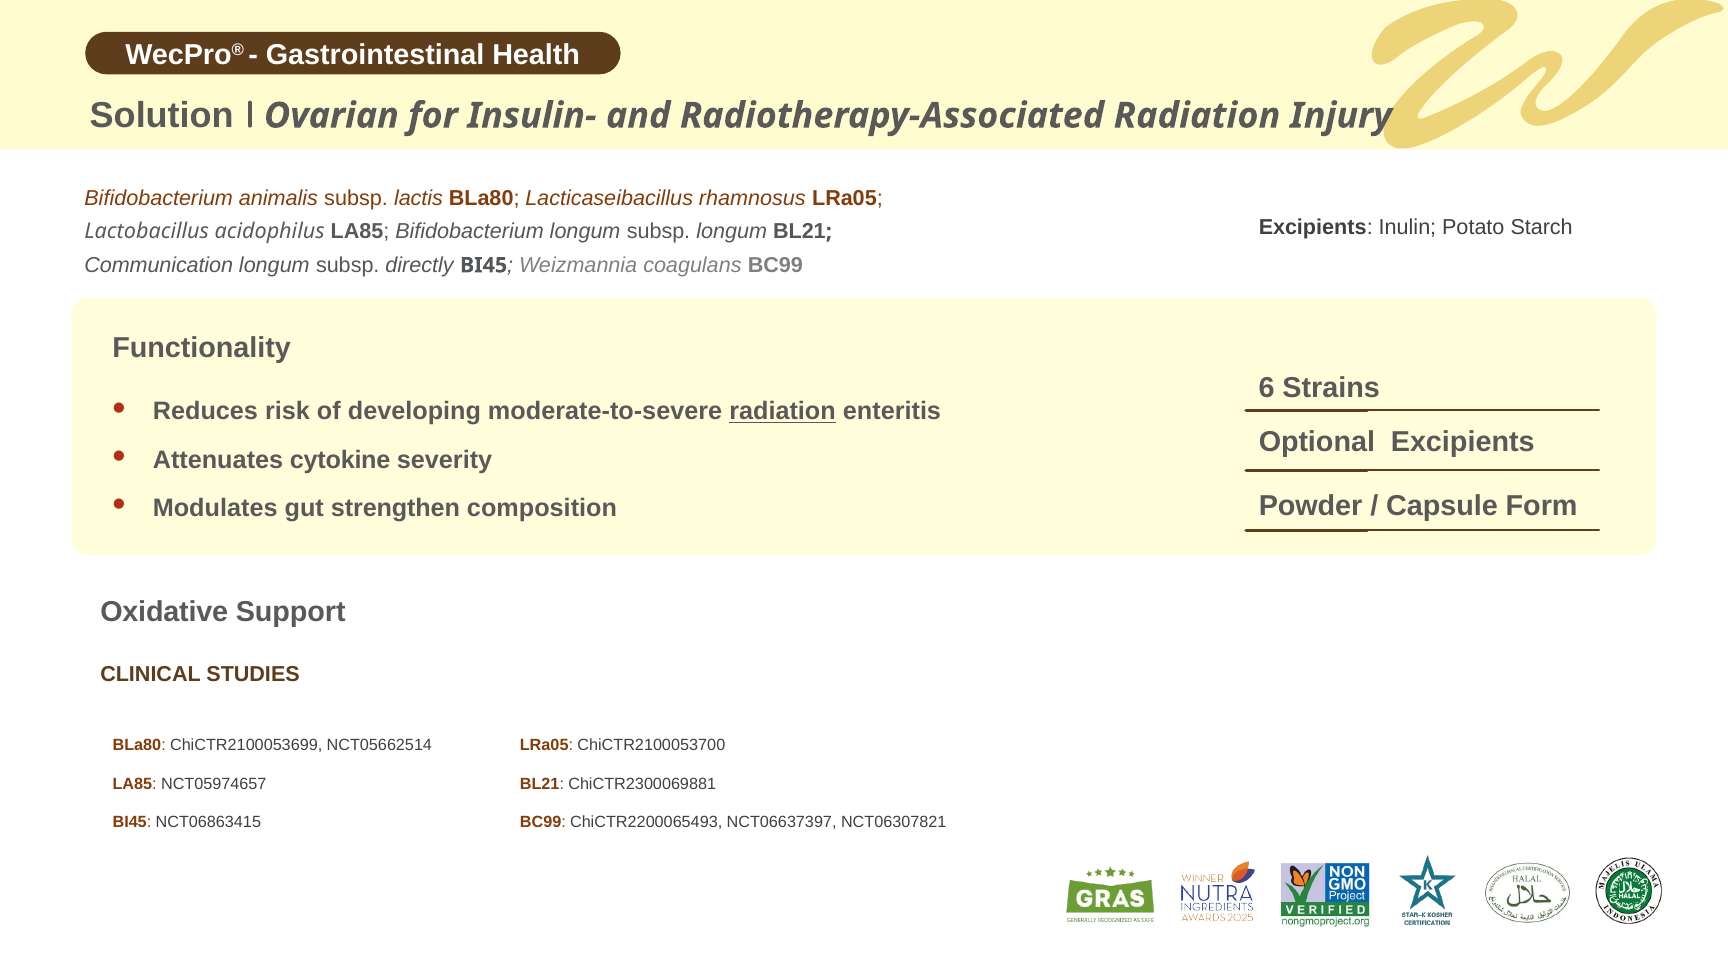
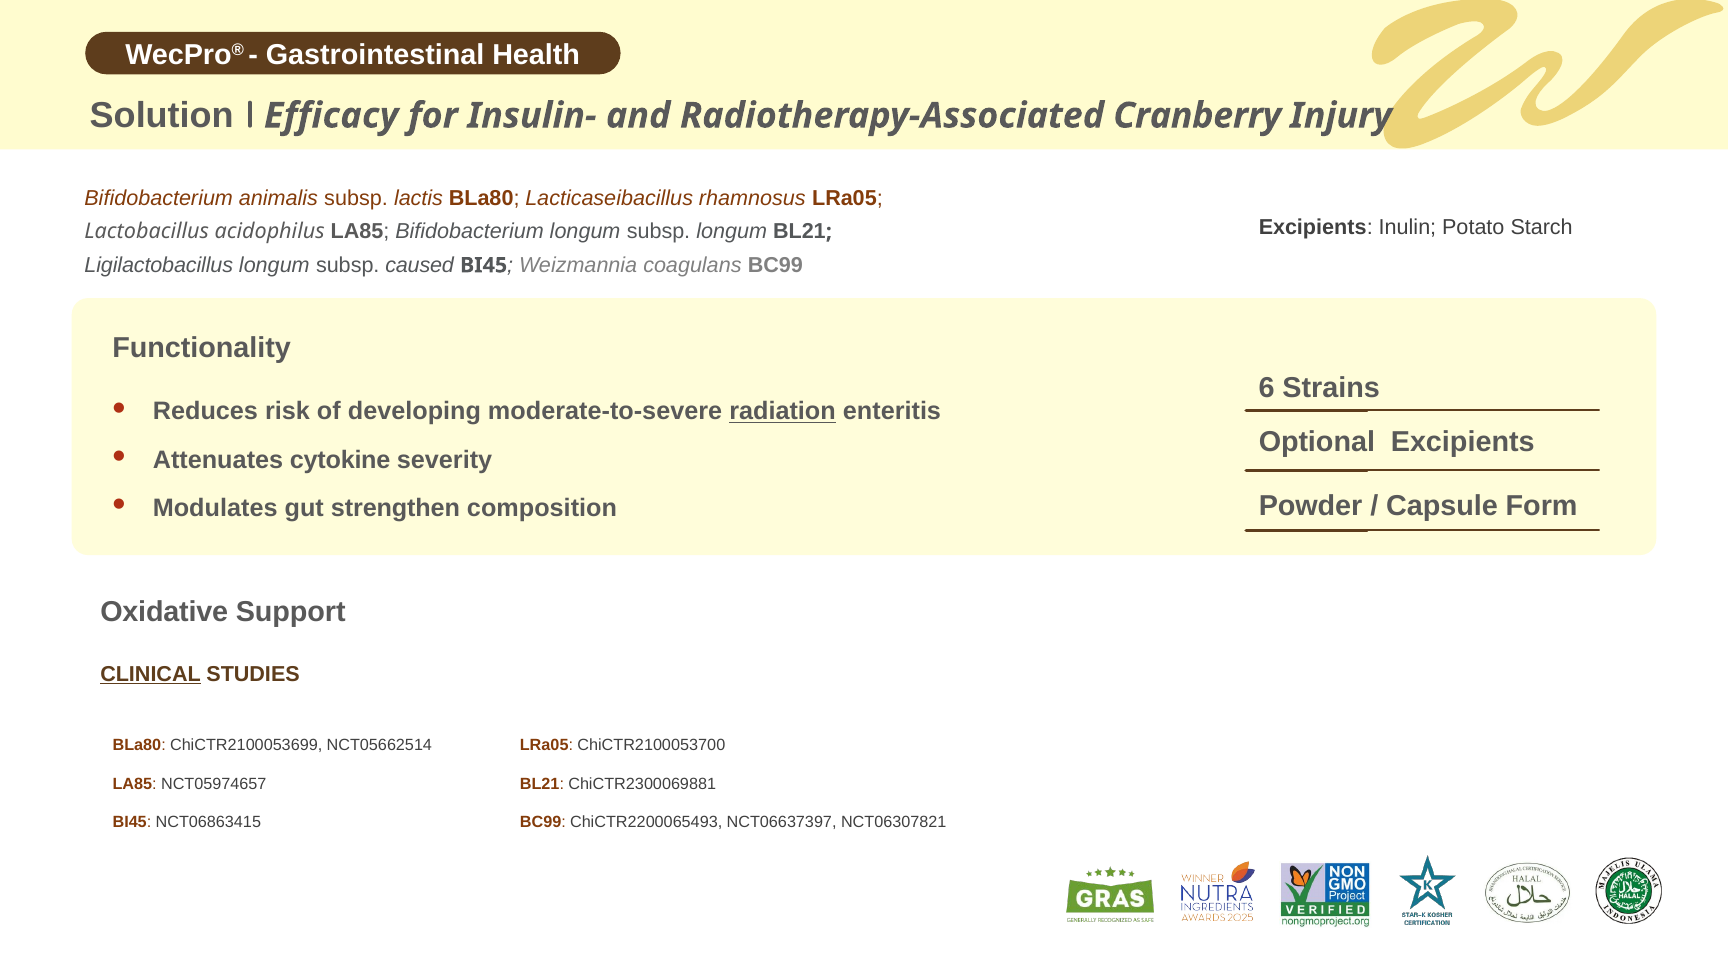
Ovarian: Ovarian -> Efficacy (331, 116)
Radiotherapy-Associated Radiation: Radiation -> Cranberry (1197, 116)
Communication: Communication -> Ligilactobacillus (159, 265)
directly: directly -> caused (420, 265)
CLINICAL underline: none -> present (151, 674)
